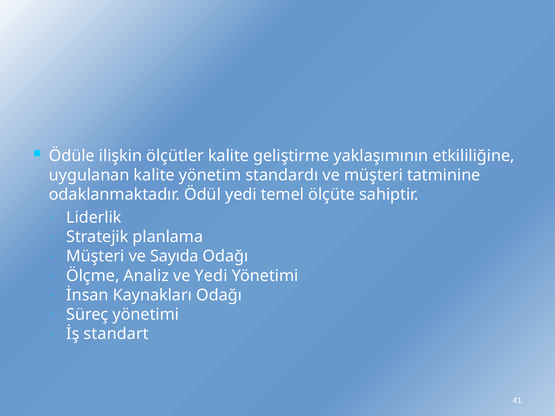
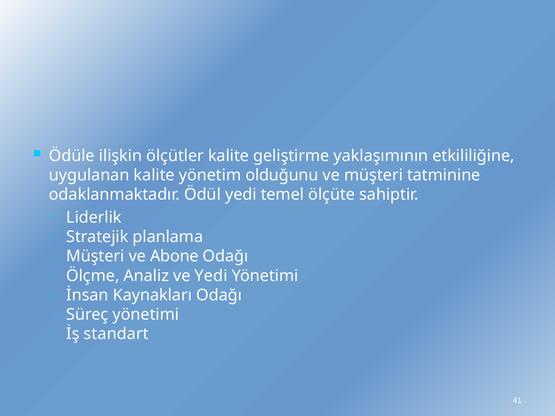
standardı: standardı -> olduğunu (282, 175)
Sayıda: Sayıda -> Abone (174, 256)
